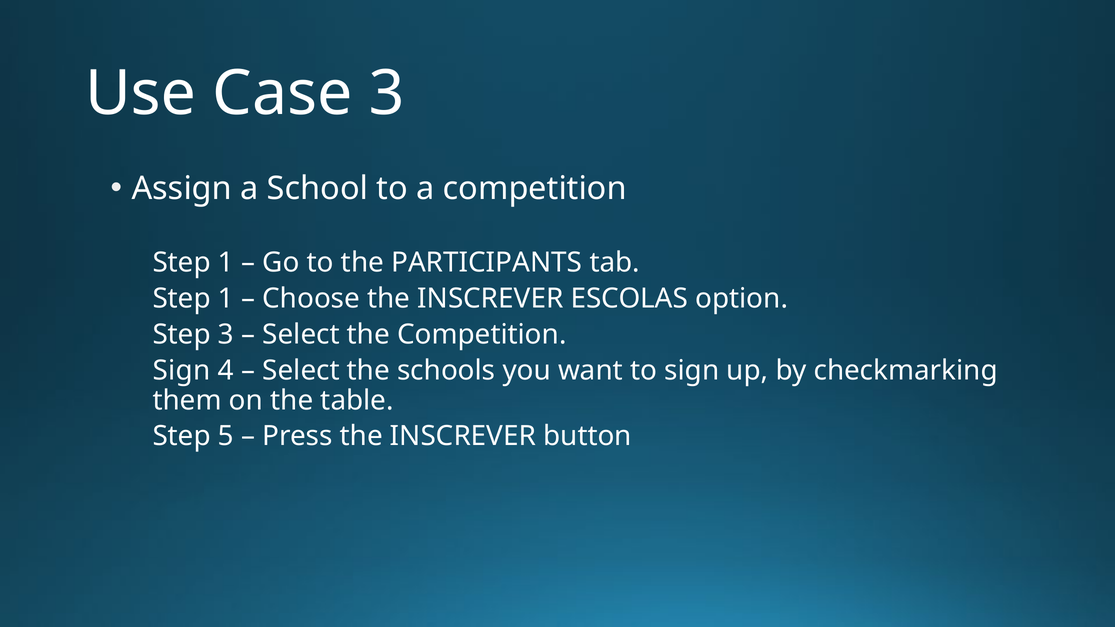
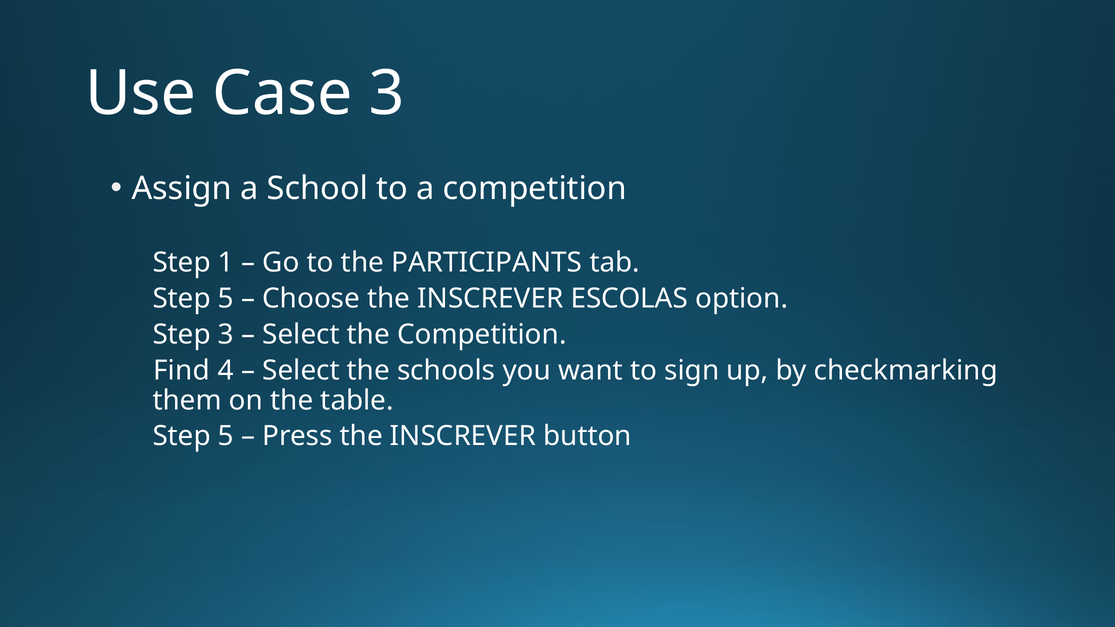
1: 1 -> 5 (226, 299)
Sign: Sign -> Find (182, 370)
